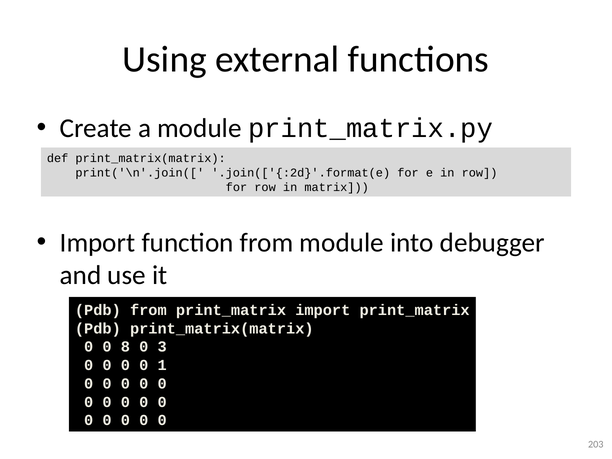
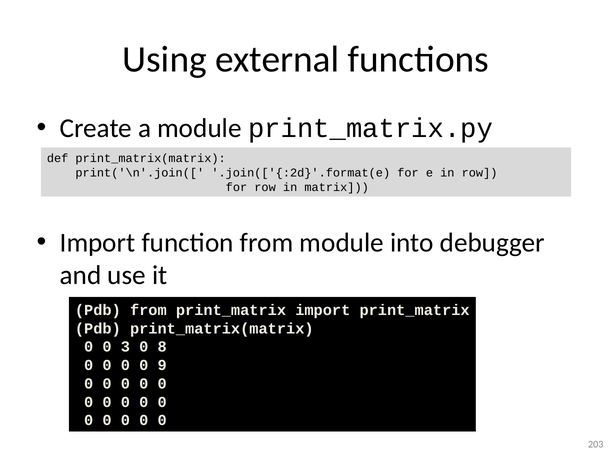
8: 8 -> 3 (125, 347)
3: 3 -> 8 (162, 347)
1: 1 -> 9 (162, 365)
